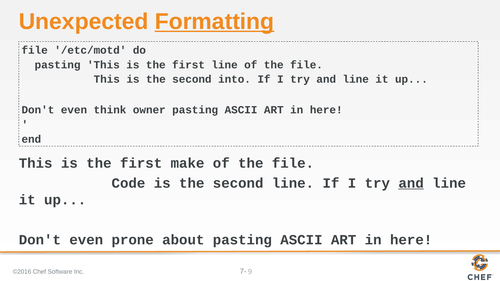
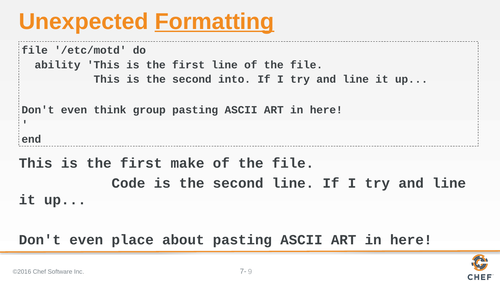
pasting: pasting -> ability (58, 65)
owner: owner -> group (149, 110)
and underline: present -> none (411, 183)
prone: prone -> place (133, 240)
